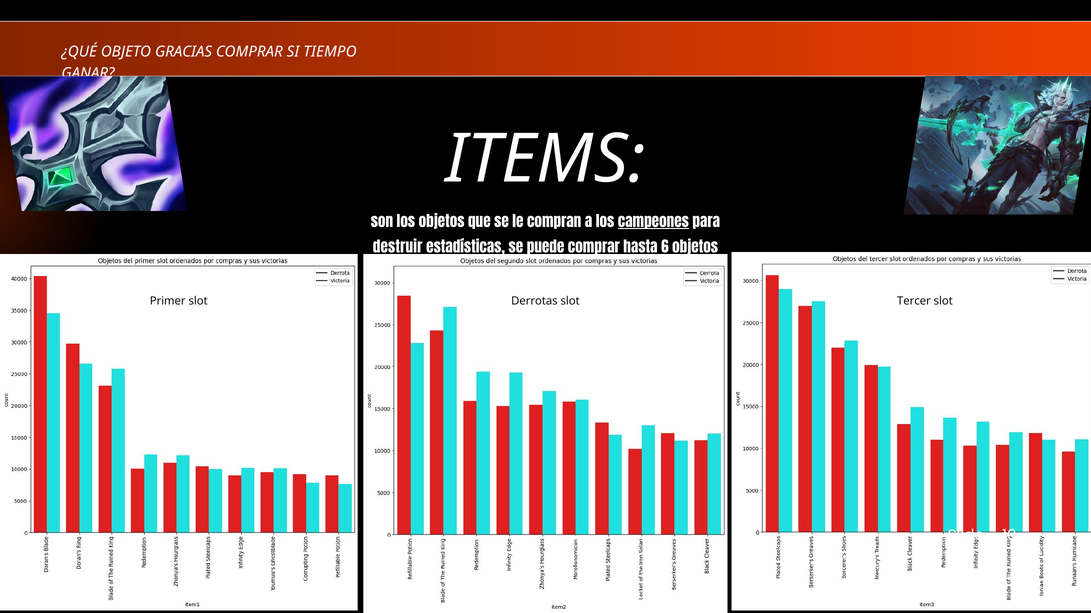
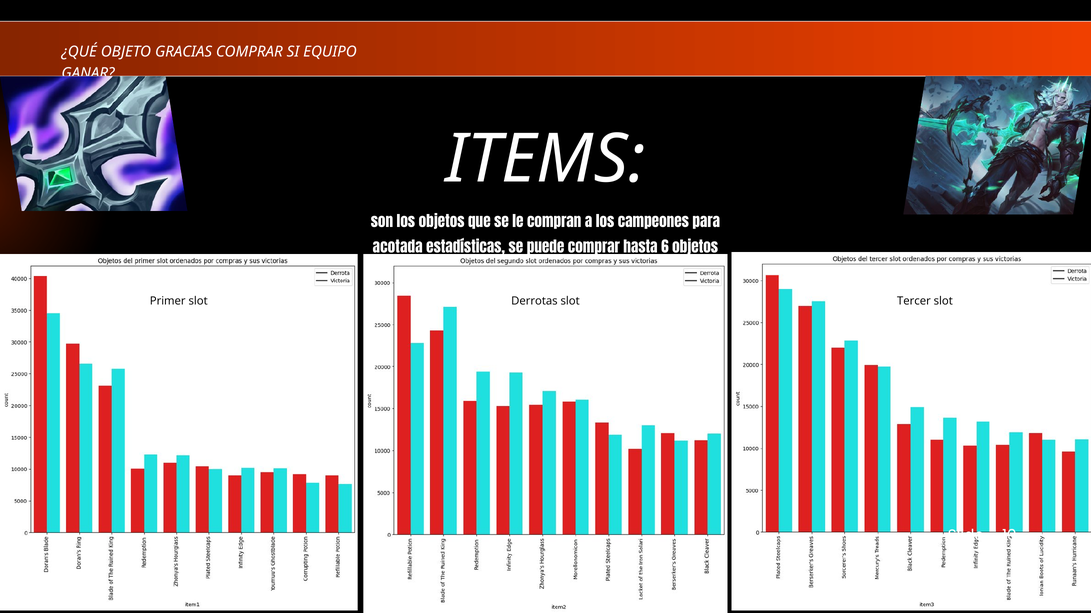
TIEMPO: TIEMPO -> EQUIPO (330, 52)
campeones underline: present -> none (653, 222)
destruir: destruir -> acotada (398, 248)
